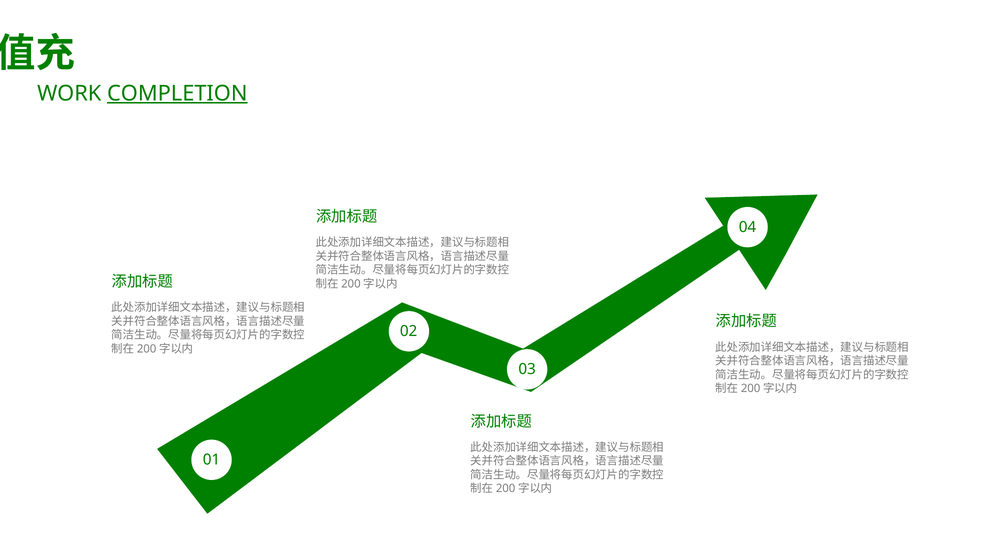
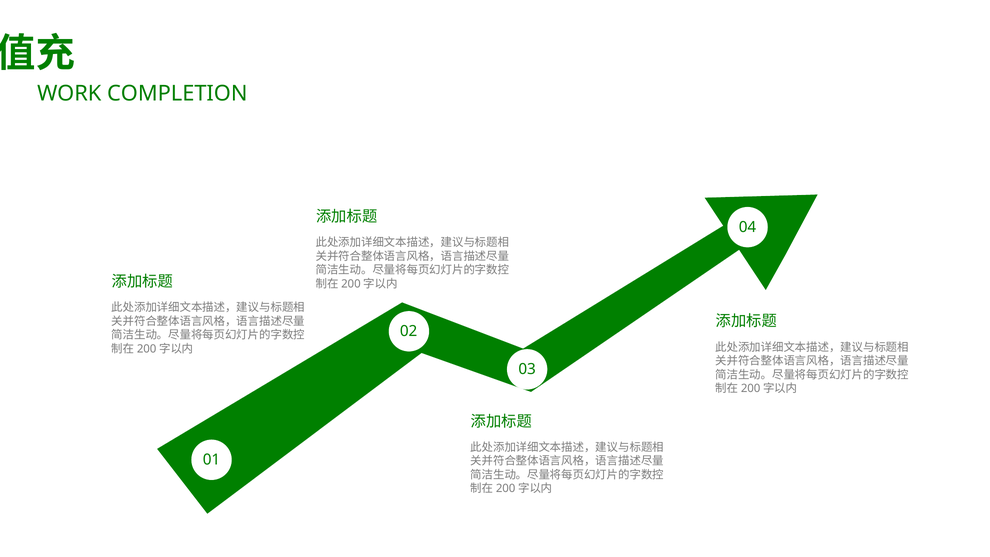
COMPLETION underline: present -> none (177, 93)
